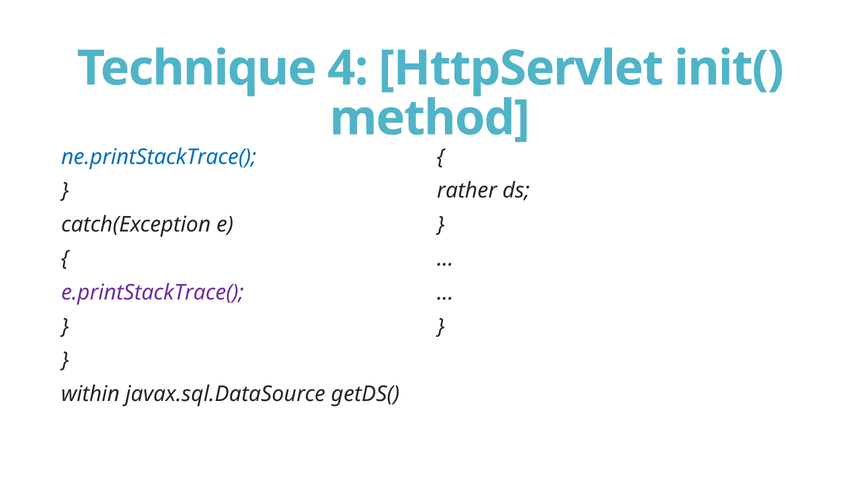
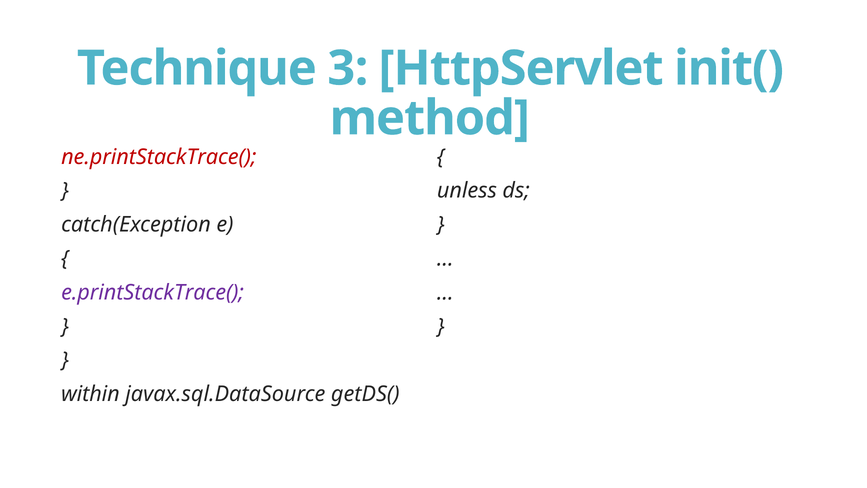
4: 4 -> 3 (348, 68)
ne.printStackTrace( colour: blue -> red (159, 157)
rather: rather -> unless (467, 191)
